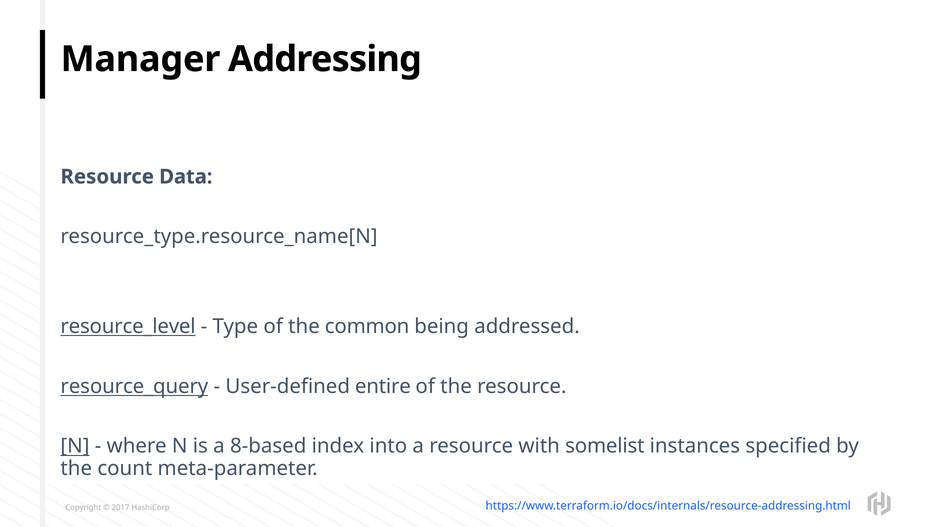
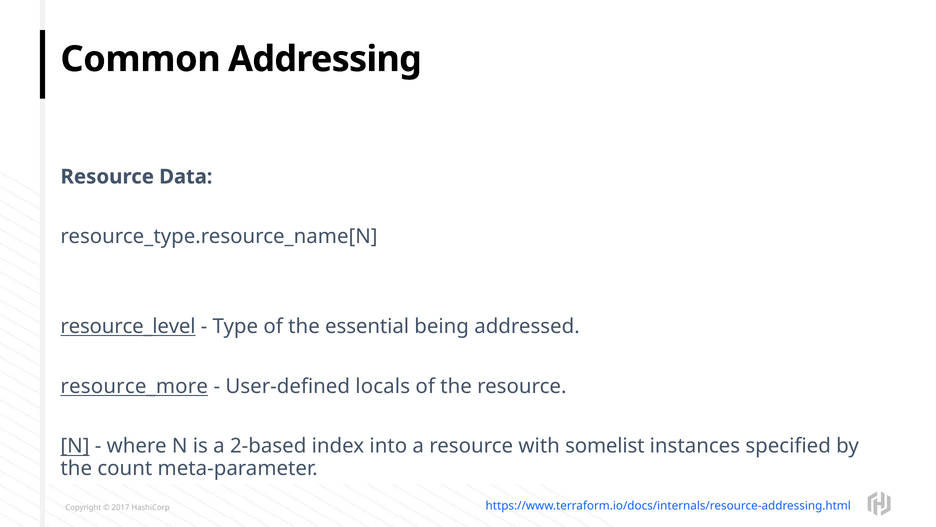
Manager: Manager -> Common (141, 59)
common: common -> essential (367, 326)
resource_query: resource_query -> resource_more (134, 386)
entire: entire -> locals (383, 386)
8-based: 8-based -> 2-based (268, 446)
